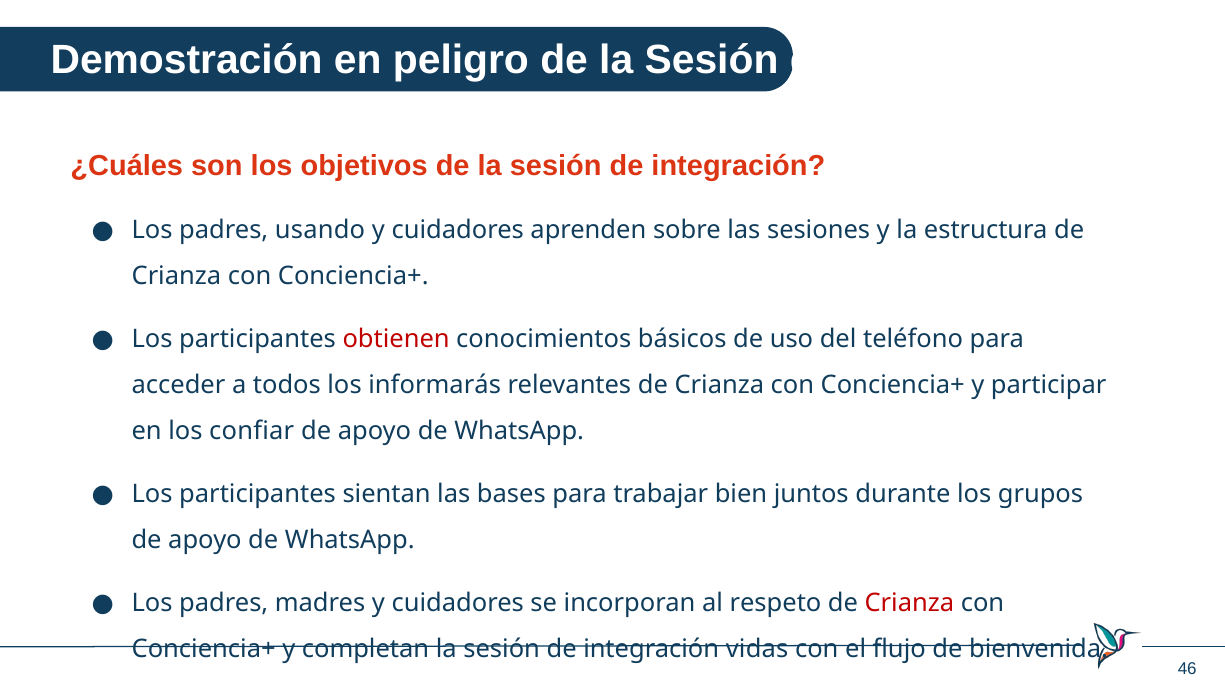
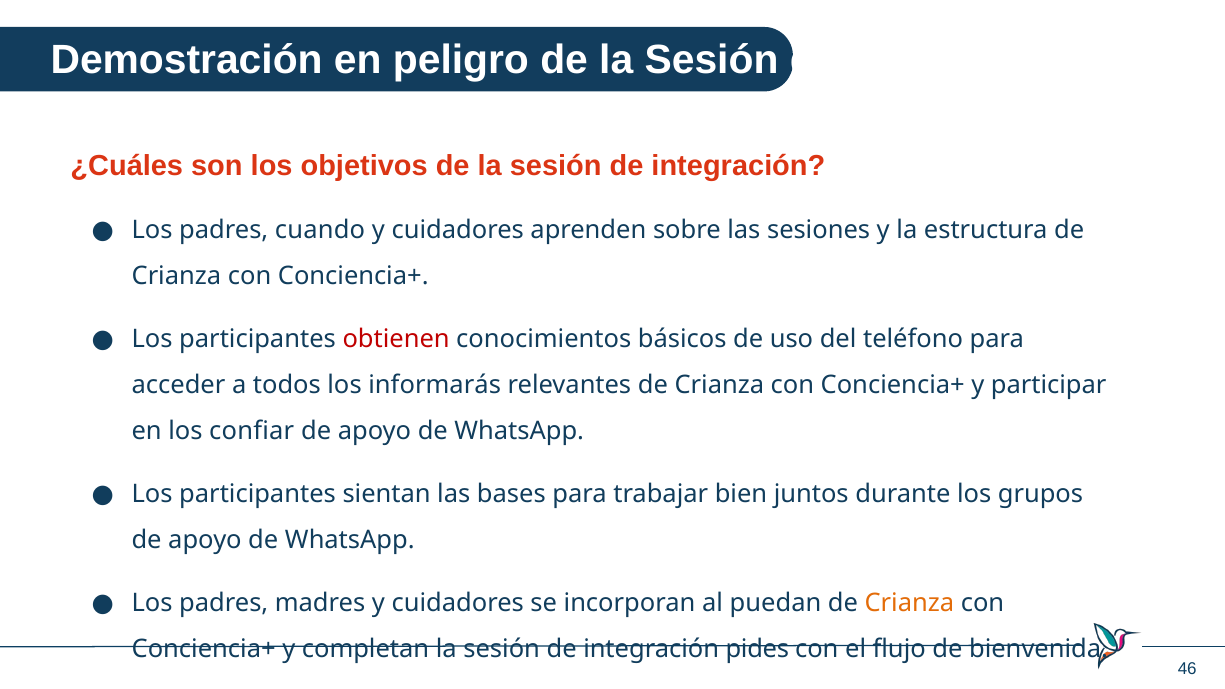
usando: usando -> cuando (320, 231)
respeto: respeto -> puedan (775, 603)
Crianza colour: red -> orange (909, 603)
vidas: vidas -> pides (757, 649)
